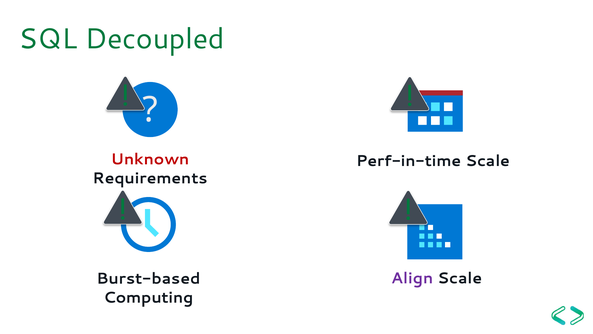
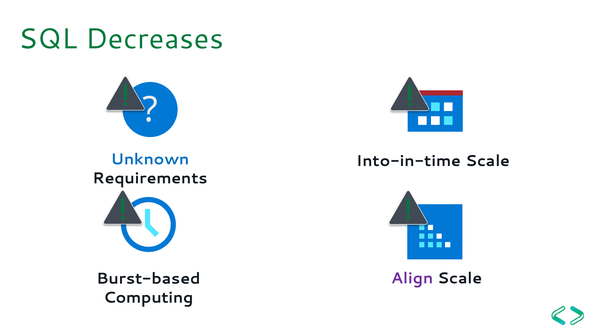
Decoupled: Decoupled -> Decreases (155, 39)
Unknown colour: red -> blue (150, 159)
Perf-in-time: Perf-in-time -> Into-in-time (409, 161)
